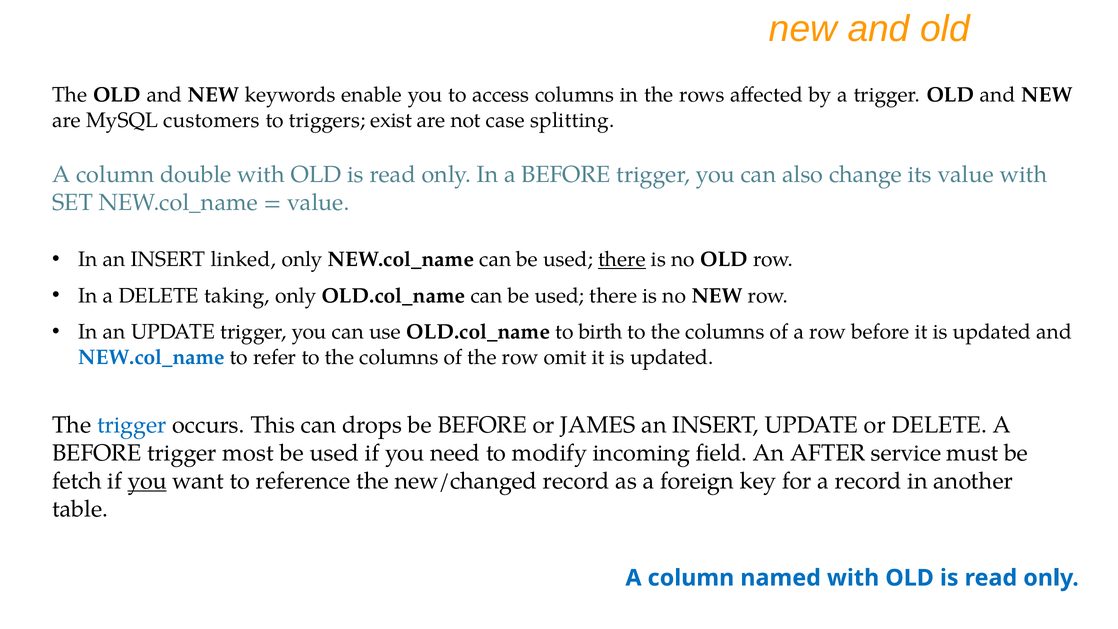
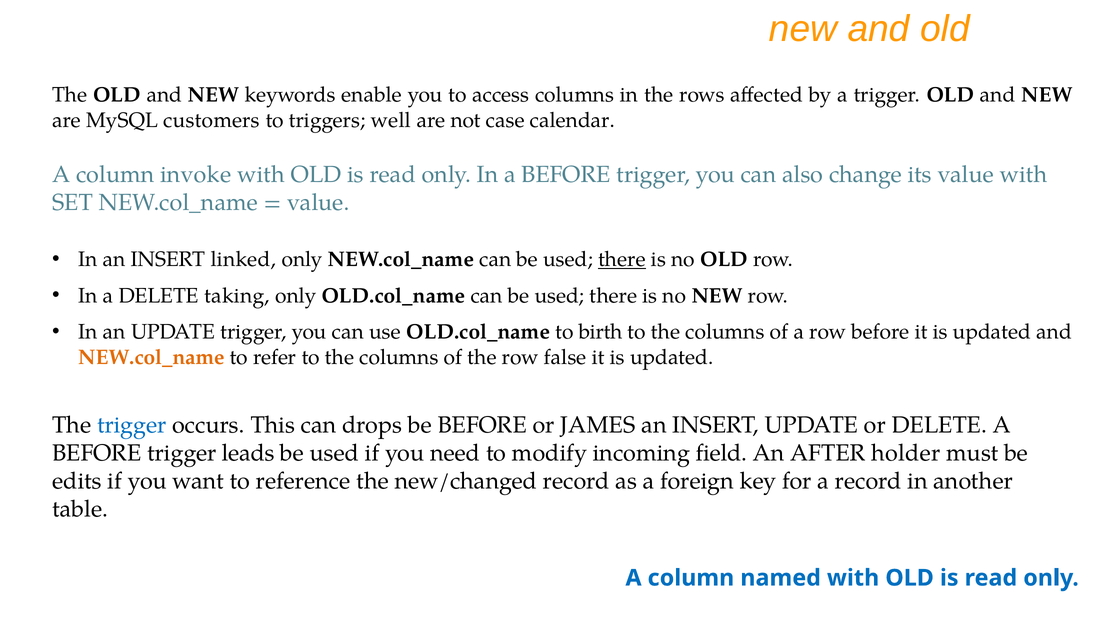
exist: exist -> well (391, 120)
splitting: splitting -> calendar (572, 120)
double: double -> invoke (196, 174)
NEW.col_name colour: blue -> orange (152, 357)
omit: omit -> false (565, 357)
most: most -> leads (248, 453)
service: service -> holder (906, 453)
fetch: fetch -> edits (77, 481)
you underline: present -> none (147, 481)
